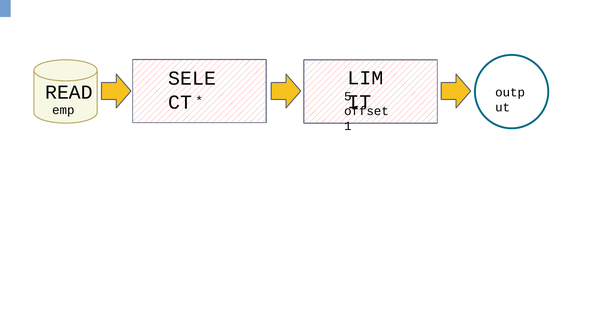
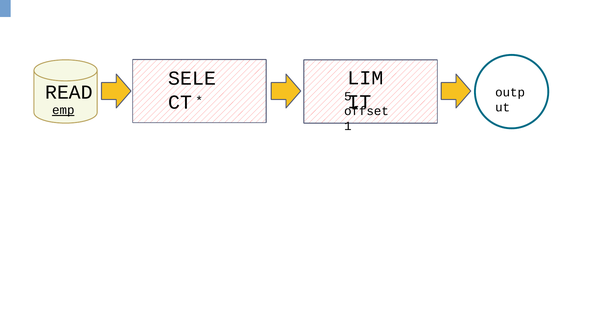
emp underline: none -> present (63, 110)
